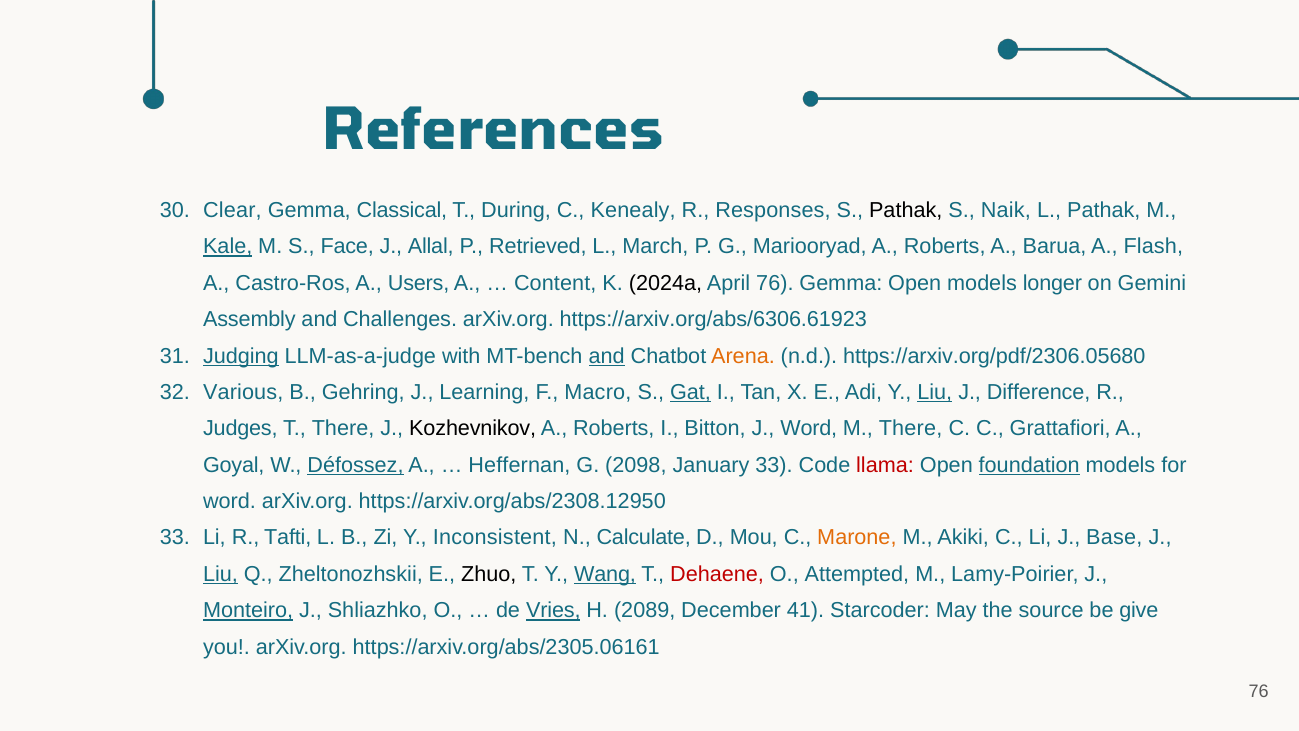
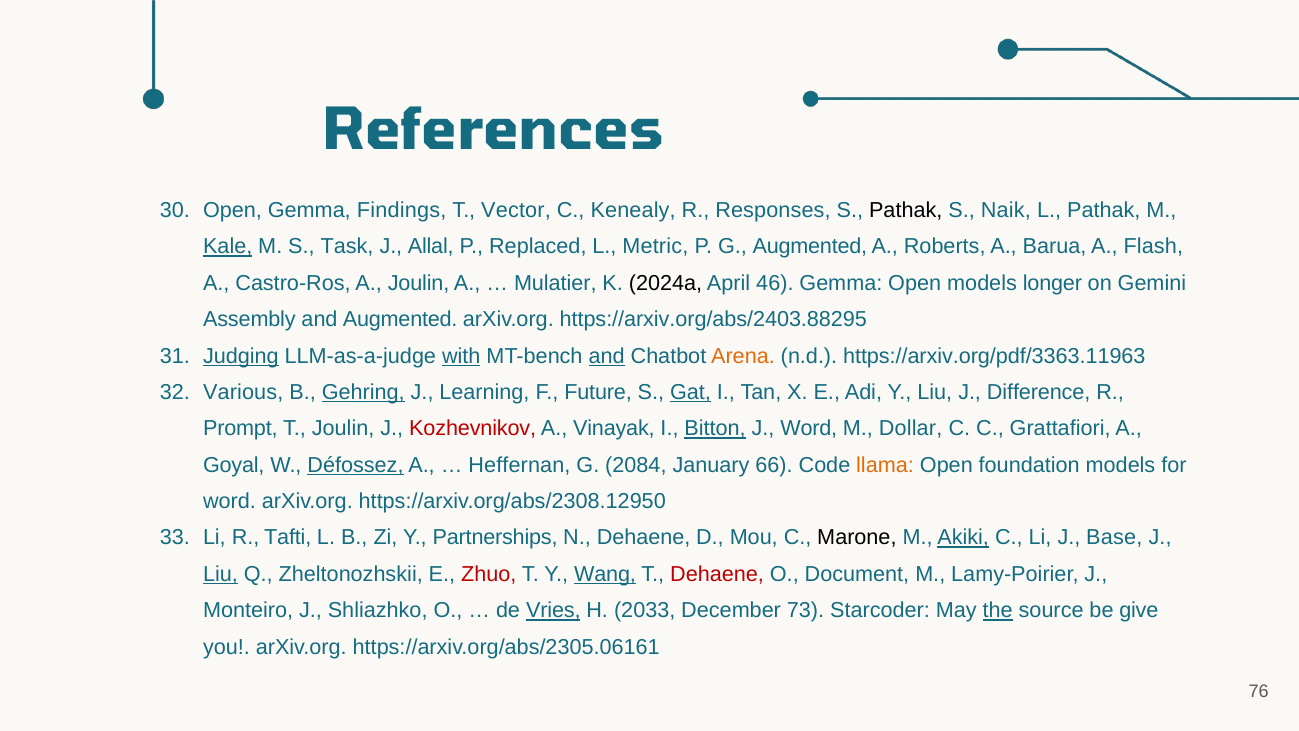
Clear: Clear -> Open (232, 210)
Classical: Classical -> Findings (402, 210)
During: During -> Vector (516, 210)
Face: Face -> Task (347, 247)
Retrieved: Retrieved -> Replaced (538, 247)
March: March -> Metric (655, 247)
G Mariooryad: Mariooryad -> Augmented (810, 247)
A Users: Users -> Joulin (419, 283)
Content: Content -> Mulatier (555, 283)
April 76: 76 -> 46 (775, 283)
and Challenges: Challenges -> Augmented (400, 319)
https://arxiv.org/abs/6306.61923: https://arxiv.org/abs/6306.61923 -> https://arxiv.org/abs/2403.88295 (713, 319)
with underline: none -> present (461, 356)
https://arxiv.org/pdf/2306.05680: https://arxiv.org/pdf/2306.05680 -> https://arxiv.org/pdf/3363.11963 (994, 356)
Gehring underline: none -> present (363, 392)
Macro: Macro -> Future (598, 392)
Liu underline: present -> none (935, 392)
Judges: Judges -> Prompt (240, 429)
T There: There -> Joulin (343, 429)
Kozhevnikov colour: black -> red (473, 429)
Roberts: Roberts -> Vinayak (614, 429)
Bitton underline: none -> present (715, 429)
M There: There -> Dollar (911, 429)
2098: 2098 -> 2084 (636, 465)
January 33: 33 -> 66 (774, 465)
llama colour: red -> orange (885, 465)
foundation underline: present -> none (1029, 465)
Inconsistent: Inconsistent -> Partnerships (495, 538)
N Calculate: Calculate -> Dehaene (644, 538)
Marone colour: orange -> black (857, 538)
Akiki underline: none -> present (963, 538)
Zhuo colour: black -> red (489, 574)
Attempted: Attempted -> Document (857, 574)
Monteiro underline: present -> none (248, 610)
2089: 2089 -> 2033 (645, 610)
41: 41 -> 73 (806, 610)
the underline: none -> present (998, 610)
